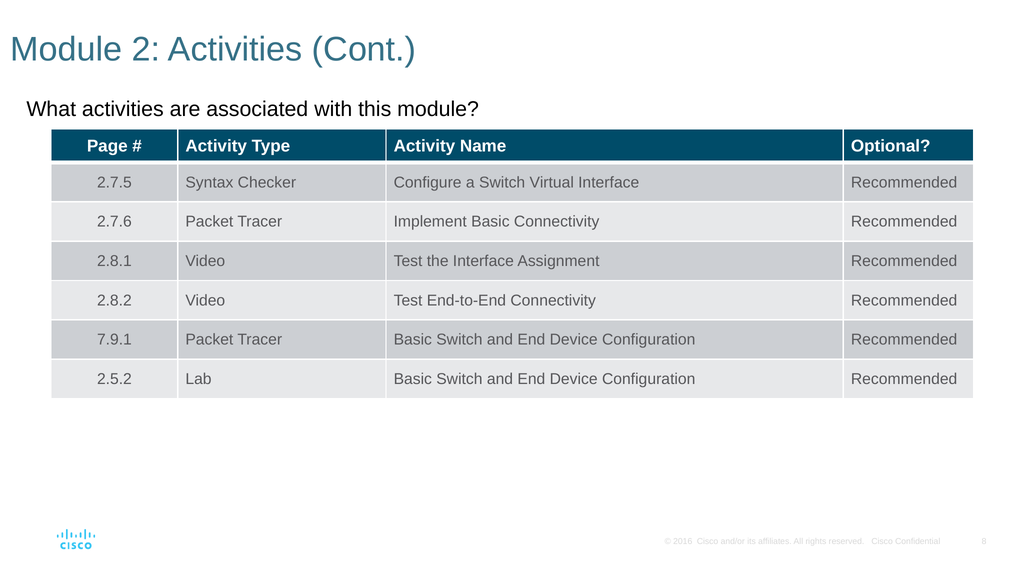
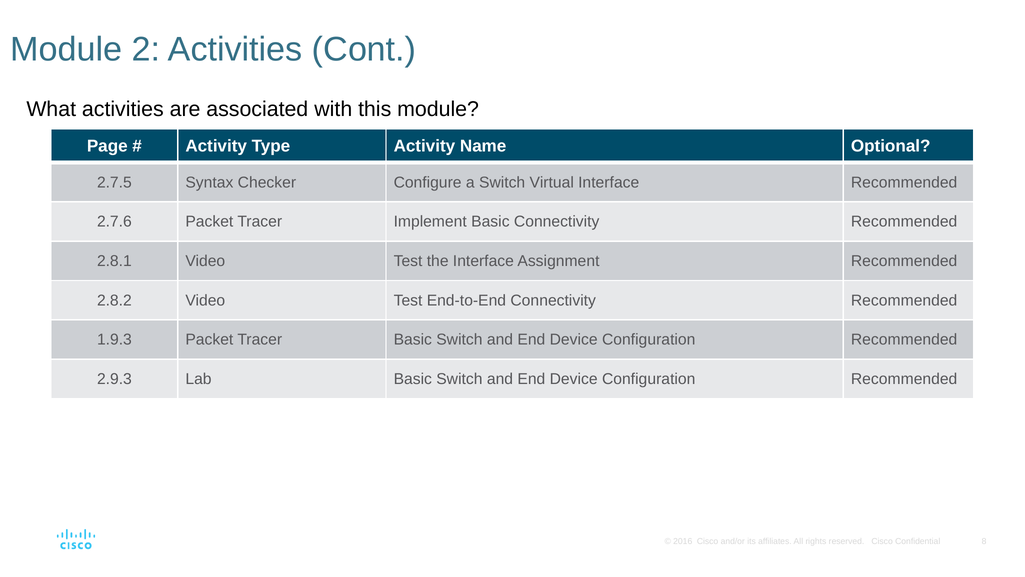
7.9.1: 7.9.1 -> 1.9.3 (114, 340)
2.5.2: 2.5.2 -> 2.9.3 (114, 379)
